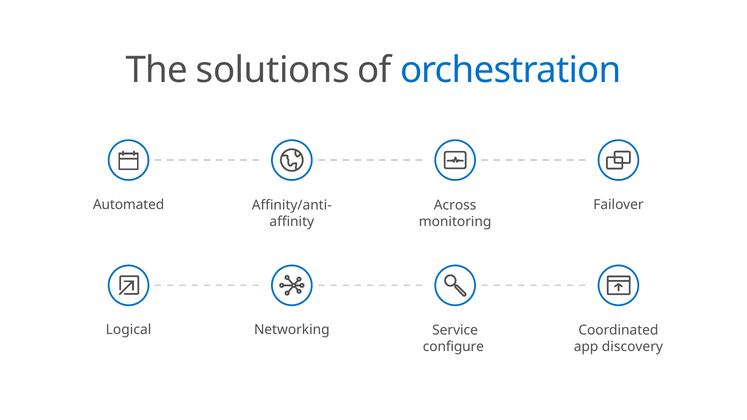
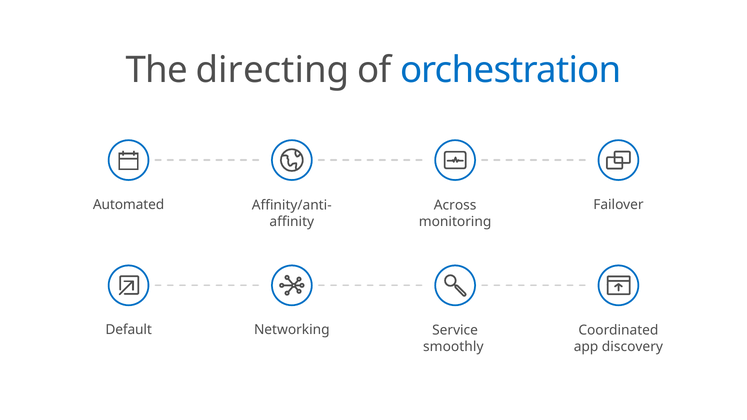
solutions: solutions -> directing (273, 70)
Logical: Logical -> Default (129, 330)
configure: configure -> smoothly (453, 347)
